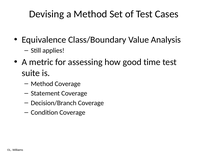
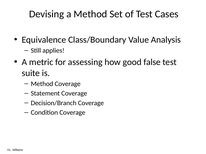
time: time -> false (152, 62)
